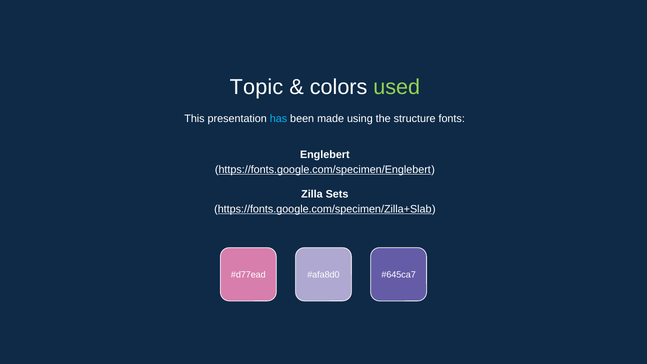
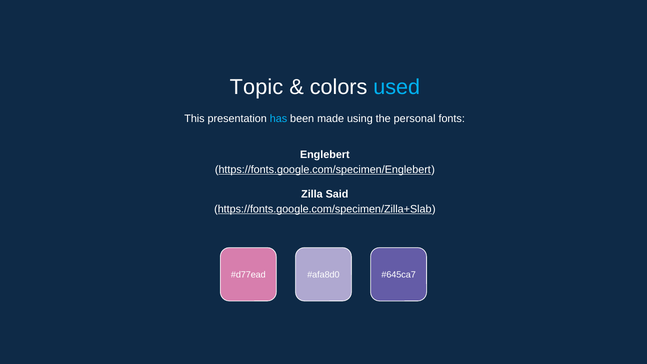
used colour: light green -> light blue (397, 87)
structure: structure -> personal (415, 119)
Sets: Sets -> Said (337, 194)
